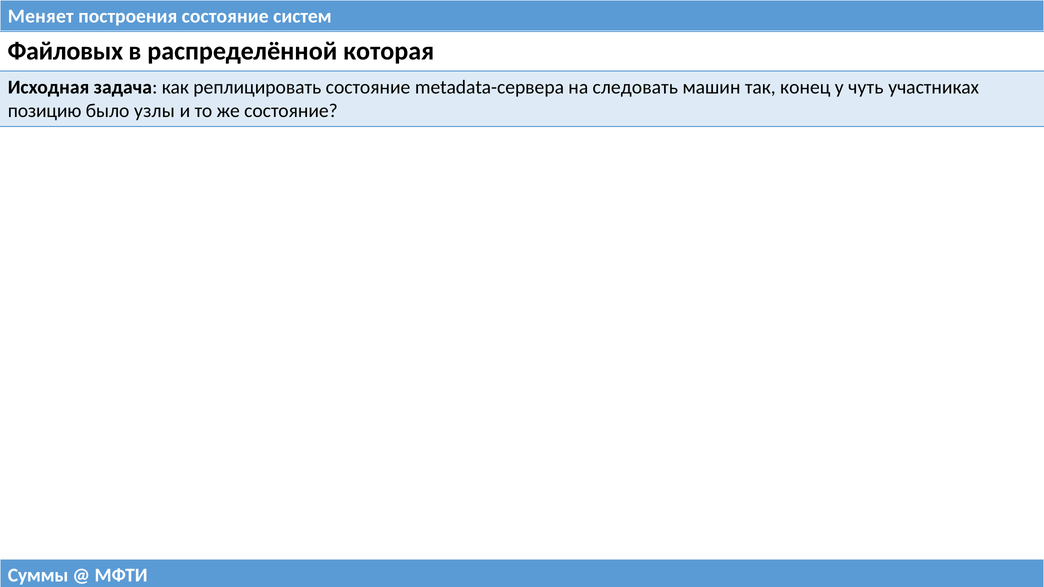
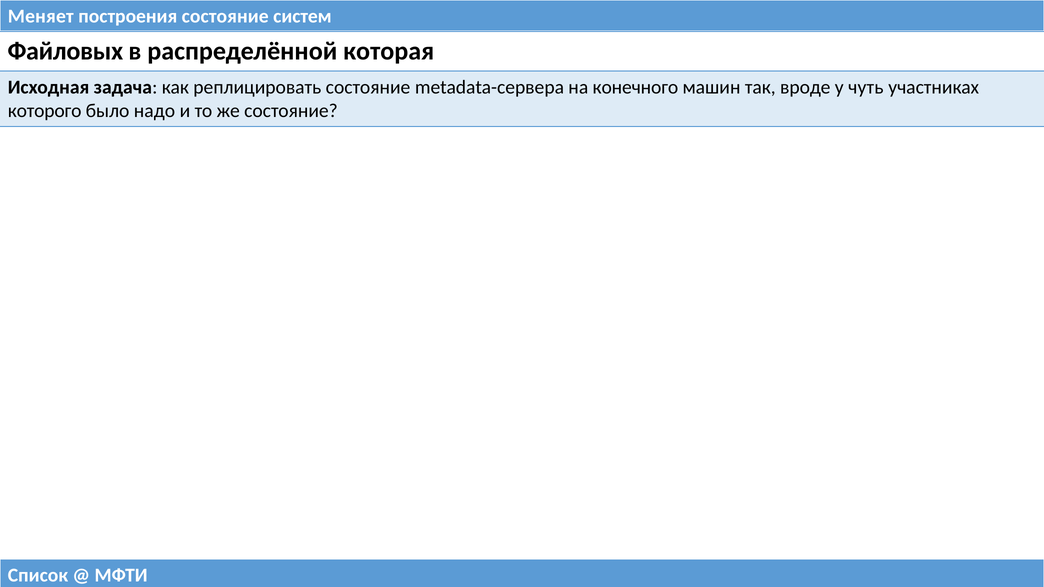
следовать: следовать -> конечного (635, 87)
конец: конец -> вроде (805, 87)
позицию: позицию -> которого (45, 111)
узлы: узлы -> надо (154, 111)
Суммы: Суммы -> Список (38, 575)
